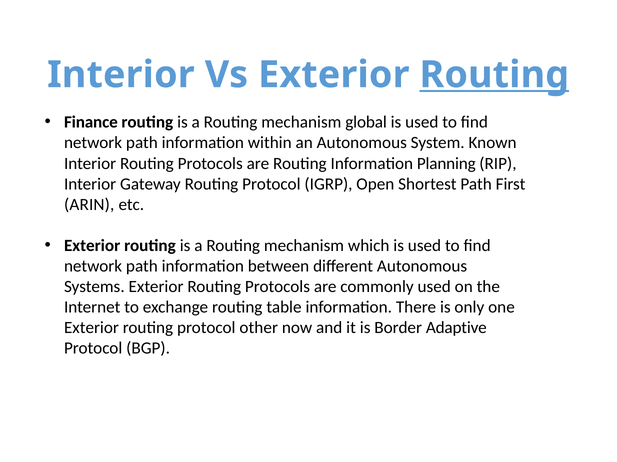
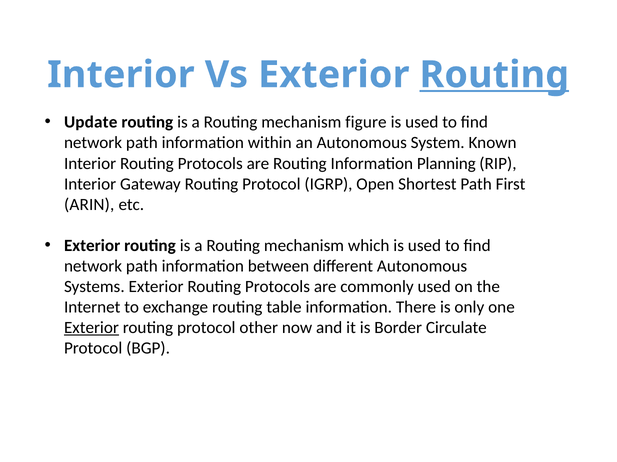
Finance: Finance -> Update (91, 122)
global: global -> figure (366, 122)
Exterior underline: none -> present (91, 328)
Adaptive: Adaptive -> Circulate (456, 328)
